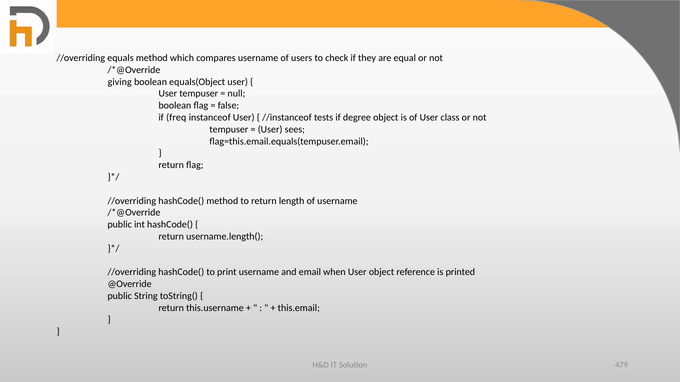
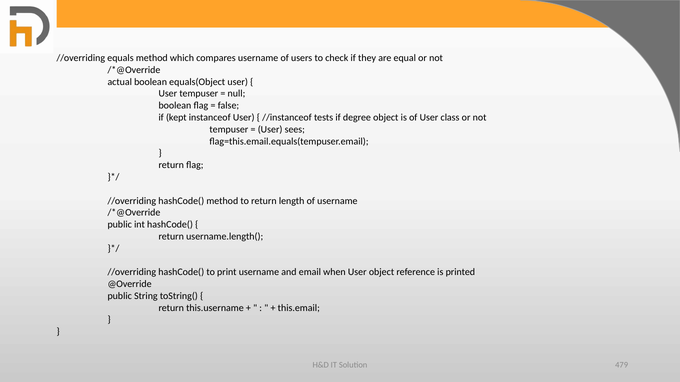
giving: giving -> actual (120, 82)
freq: freq -> kept (176, 118)
